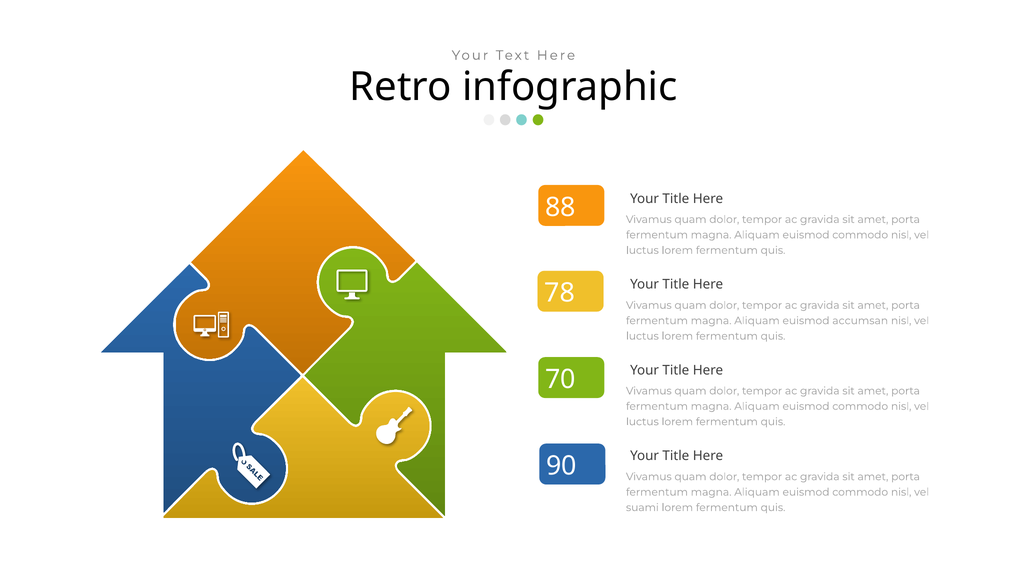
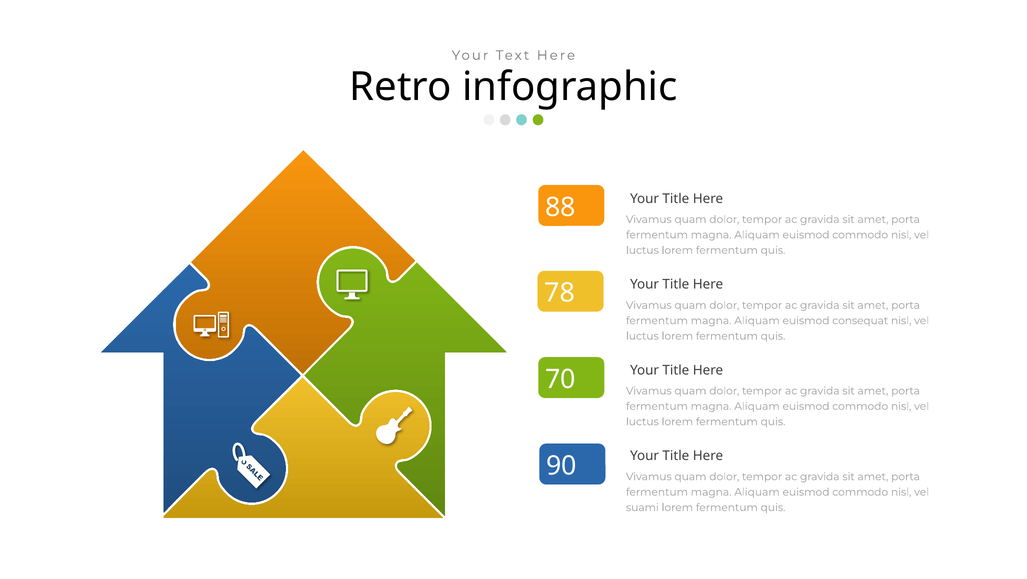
accumsan: accumsan -> consequat (860, 320)
